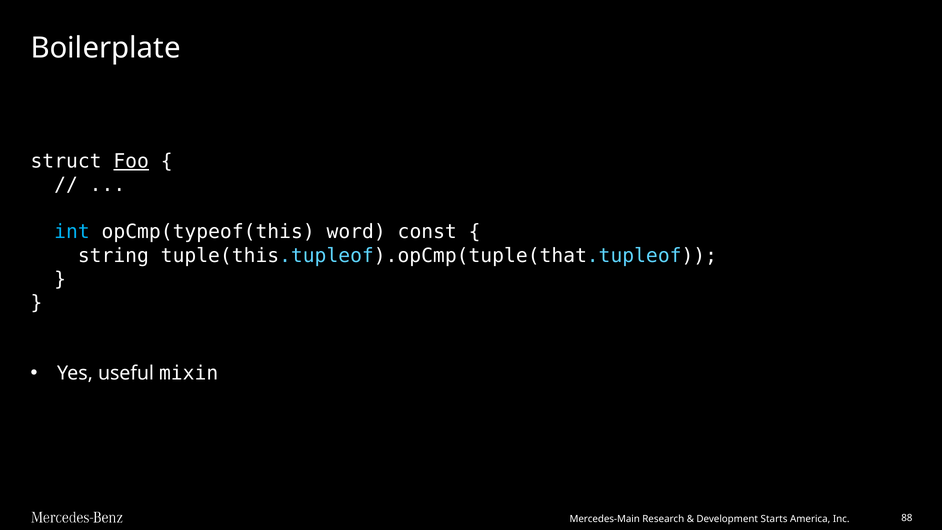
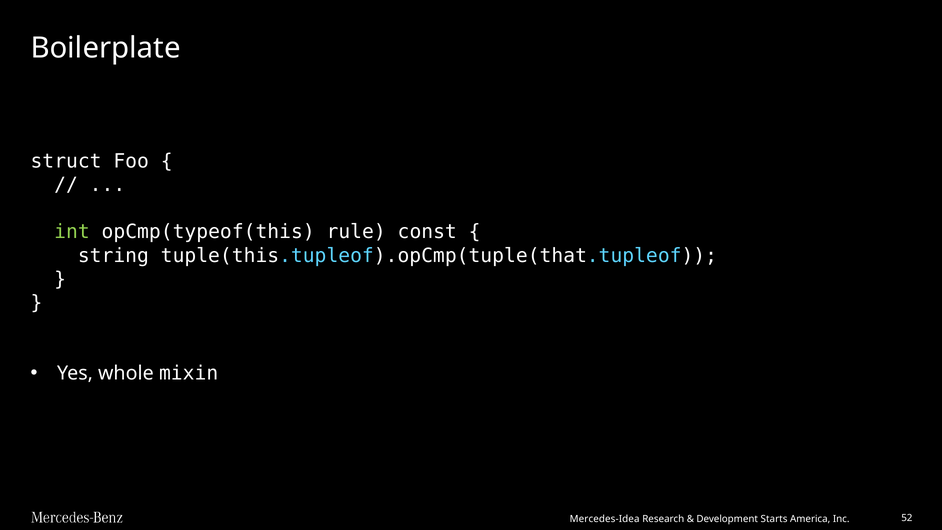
Foo underline: present -> none (131, 161)
int colour: light blue -> light green (72, 232)
word: word -> rule (356, 232)
useful: useful -> whole (126, 373)
Mercedes-Main: Mercedes-Main -> Mercedes-Idea (605, 519)
88: 88 -> 52 (907, 518)
